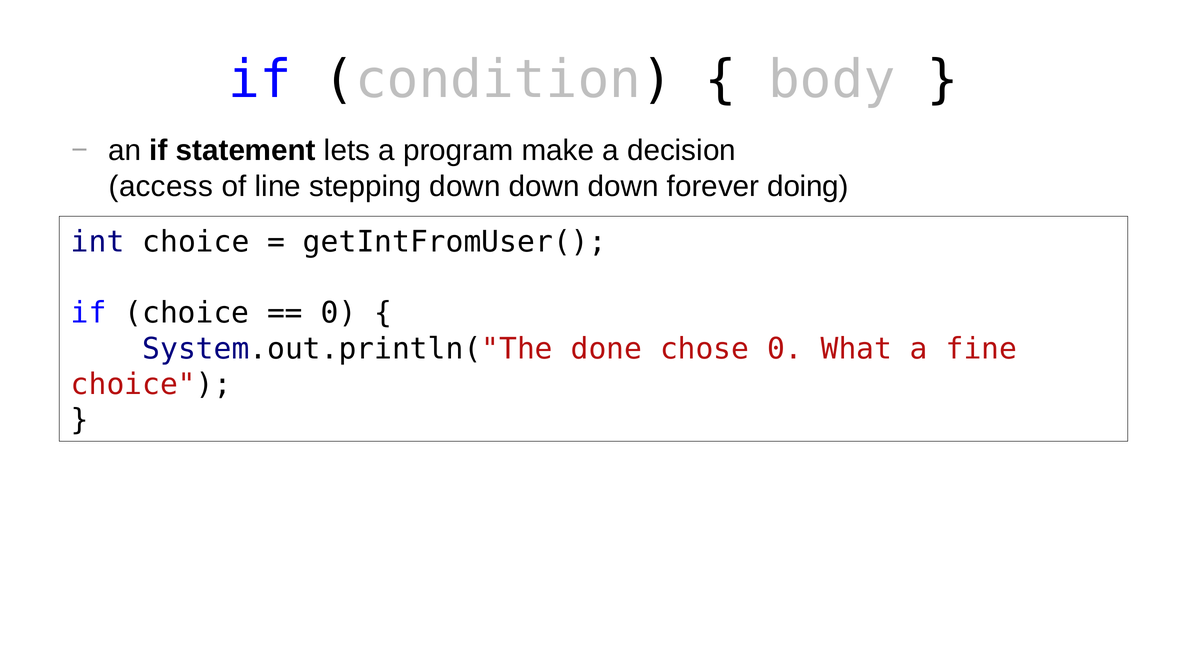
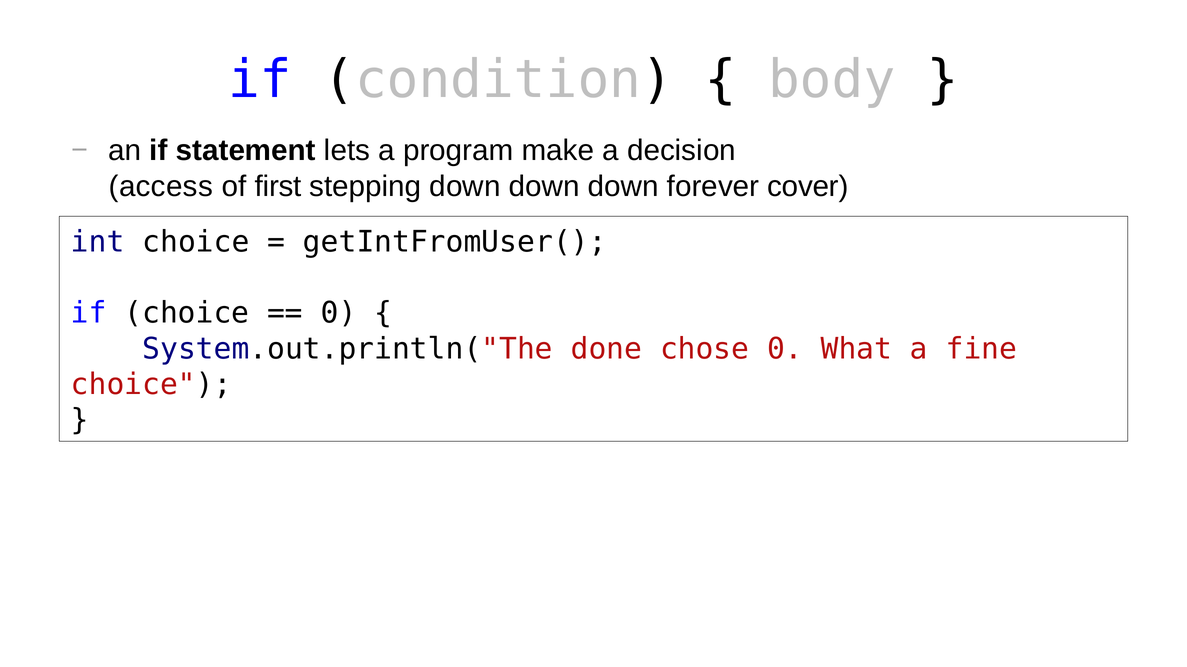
line: line -> first (278, 186)
doing: doing -> cover (808, 186)
